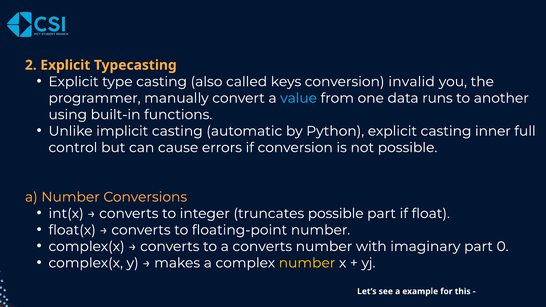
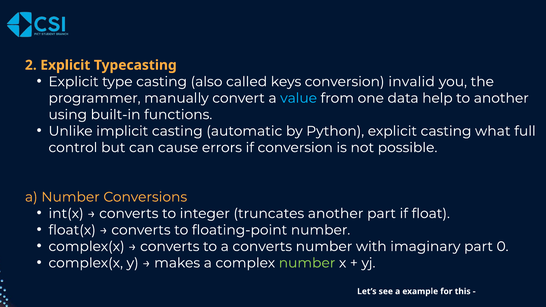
runs: runs -> help (437, 98)
inner: inner -> what (493, 131)
truncates possible: possible -> another (336, 214)
number colour: yellow -> light green (307, 263)
